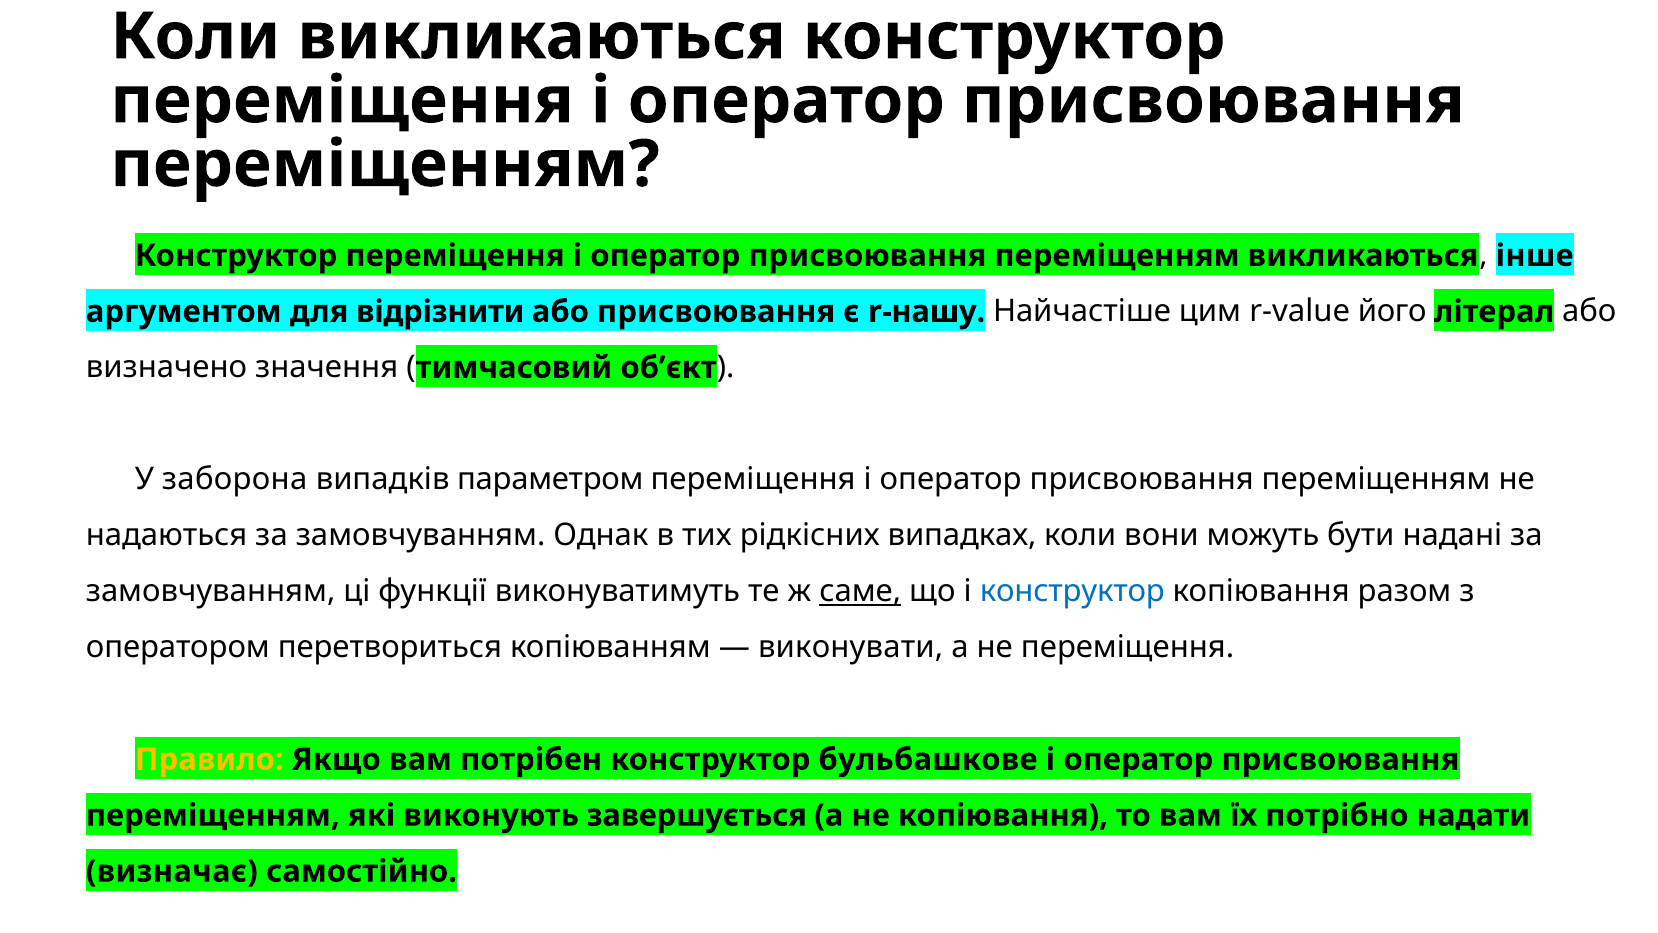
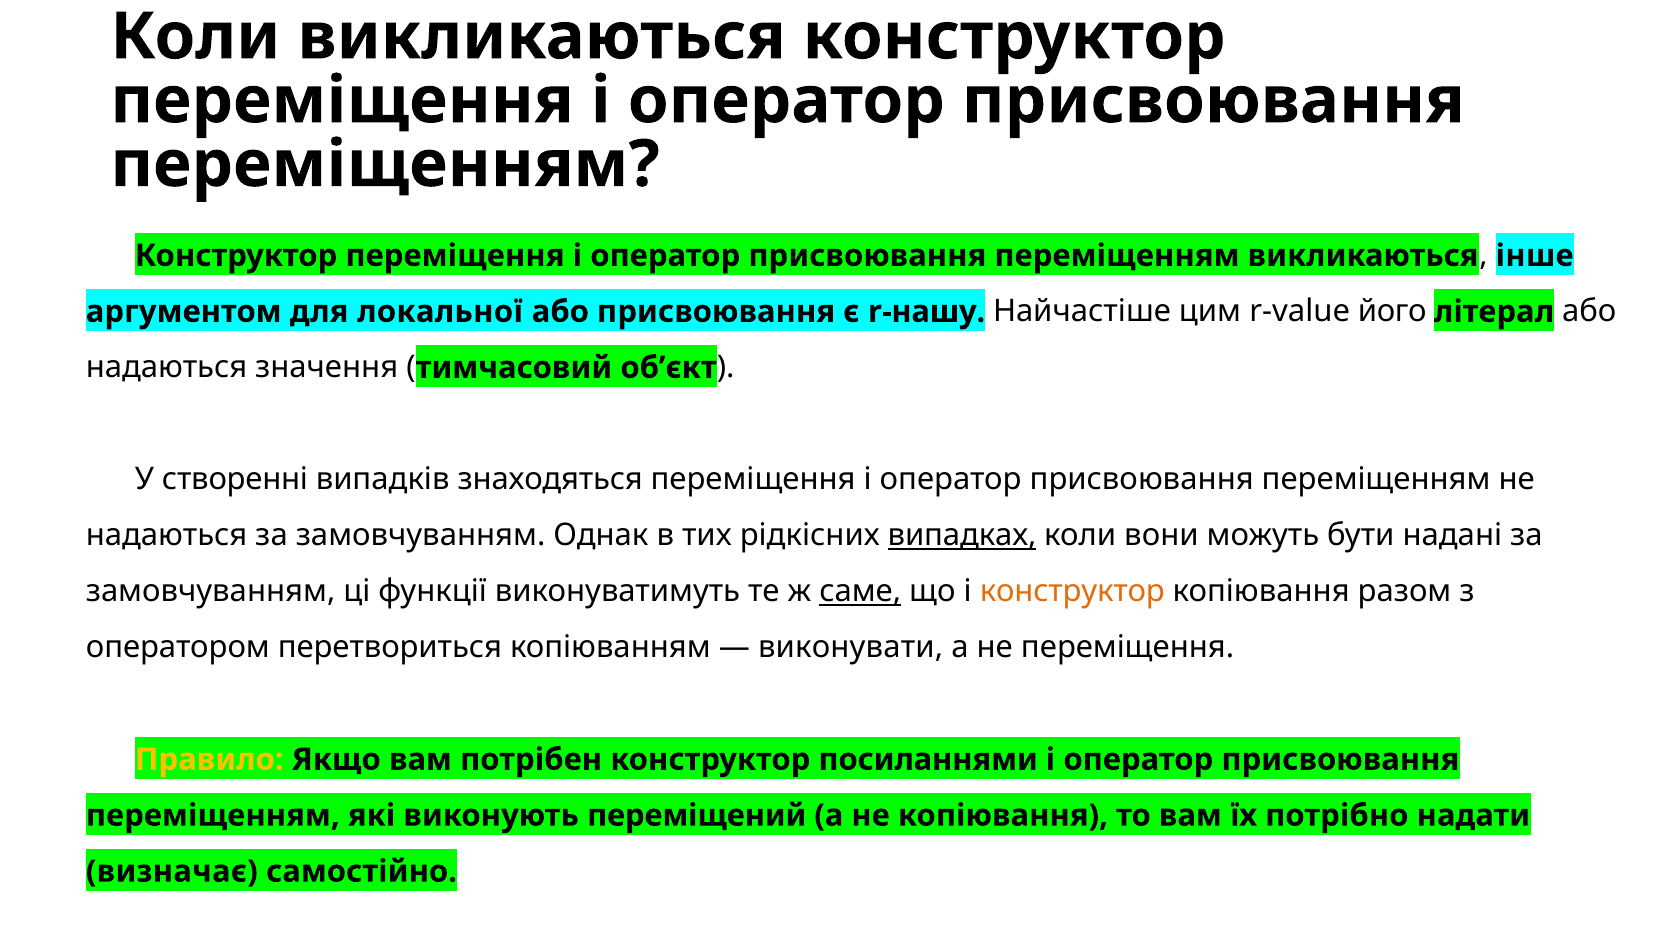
відрізнити: відрізнити -> локальної (440, 312)
визначено: визначено -> надаються (167, 367)
заборона: заборона -> створенні (235, 479)
параметром: параметром -> знаходяться (550, 479)
випадках underline: none -> present (962, 535)
конструктор colour: blue -> orange (1072, 591)
бульбашкове: бульбашкове -> посиланнями (928, 759)
завершується: завершується -> переміщений (697, 815)
